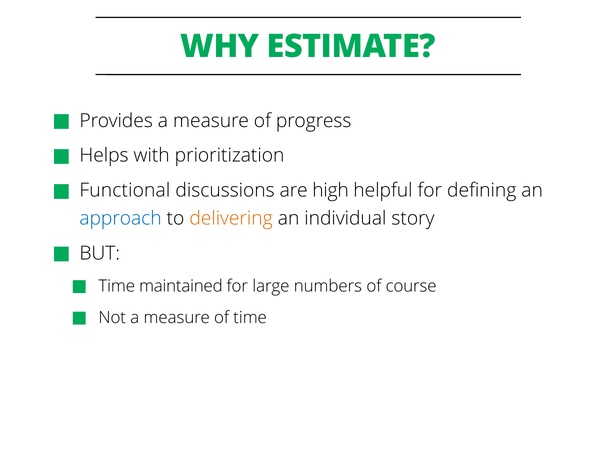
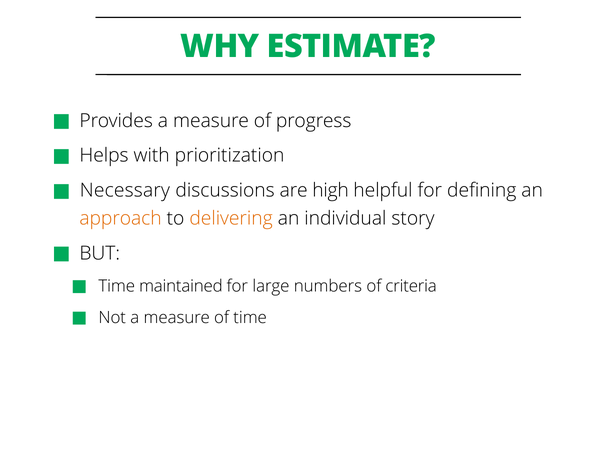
Functional: Functional -> Necessary (125, 191)
approach colour: blue -> orange (121, 218)
course: course -> criteria (411, 286)
